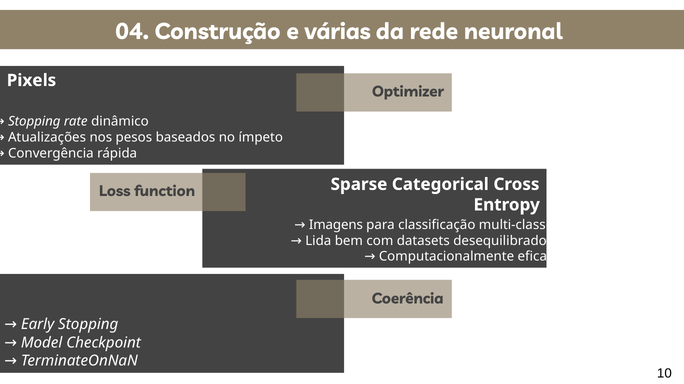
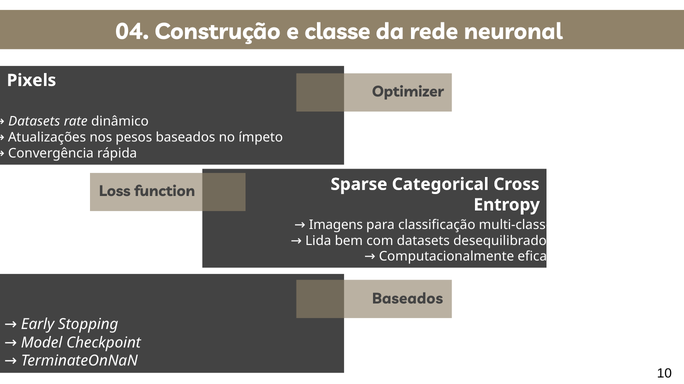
várias: várias -> classe (338, 32)
Stopping: Stopping -> Datasets (34, 122)
Coerência: Coerência -> Baseados (408, 299)
